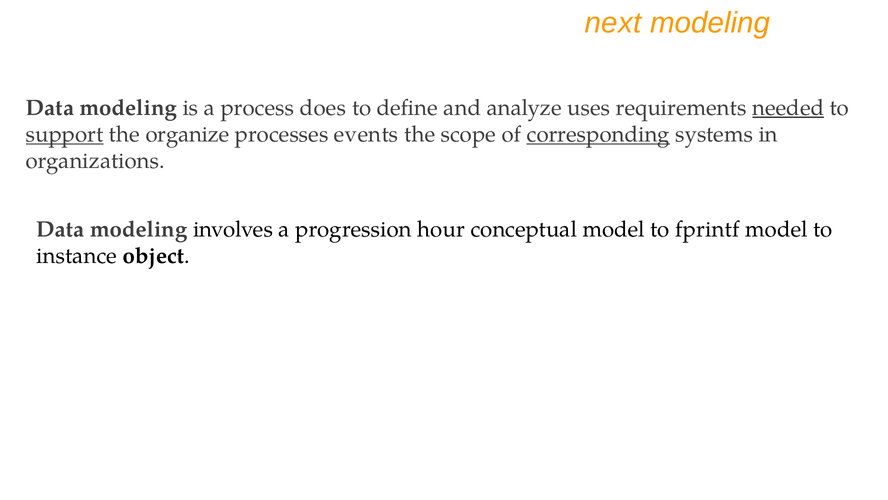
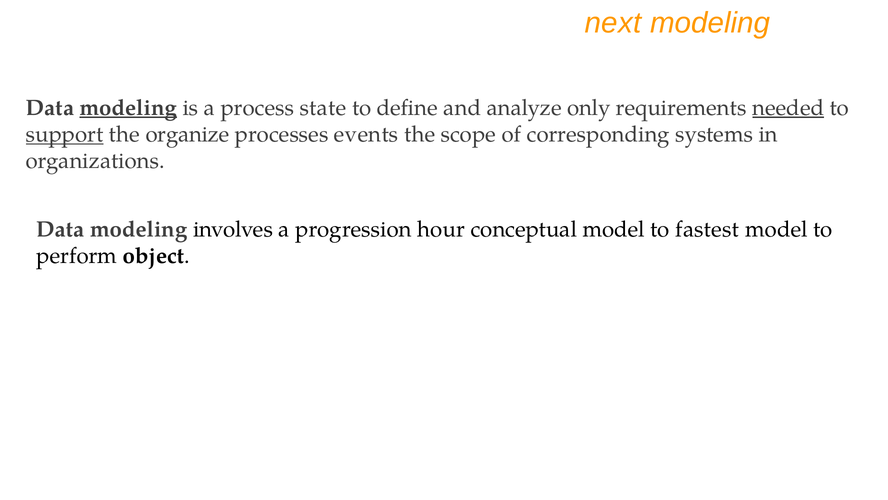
modeling underline: none -> present (128, 108)
does: does -> state (323, 108)
uses: uses -> only (589, 108)
corresponding underline: present -> none (598, 134)
fprintf: fprintf -> fastest (707, 229)
instance: instance -> perform (77, 256)
